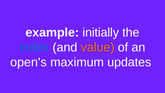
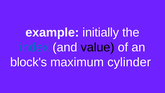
value colour: orange -> black (98, 47)
open's: open's -> block's (29, 62)
updates: updates -> cylinder (129, 62)
